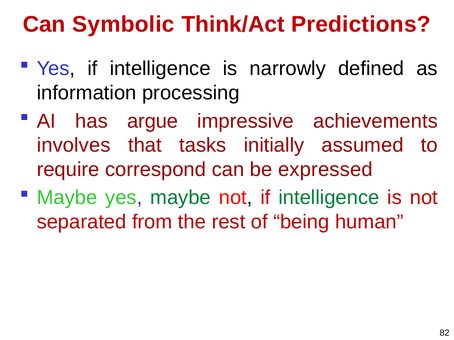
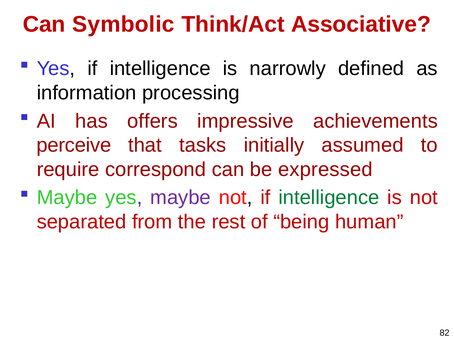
Predictions: Predictions -> Associative (361, 24)
argue: argue -> offers (153, 121)
involves: involves -> perceive (74, 145)
maybe colour: green -> purple (181, 198)
